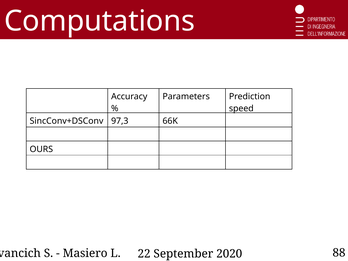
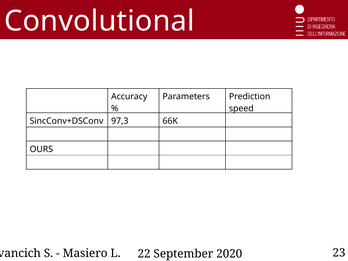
Computations: Computations -> Convolutional (99, 21)
88: 88 -> 23 (339, 253)
